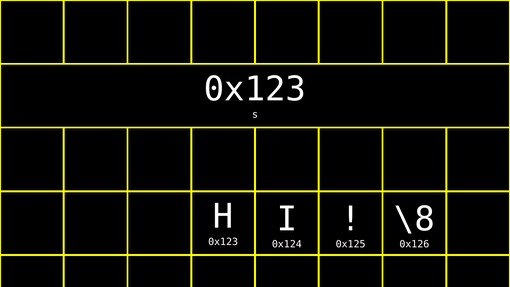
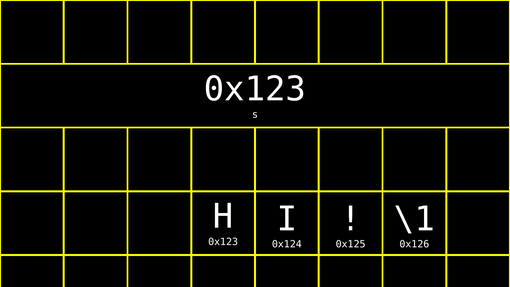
\8: \8 -> \1 (414, 219)
